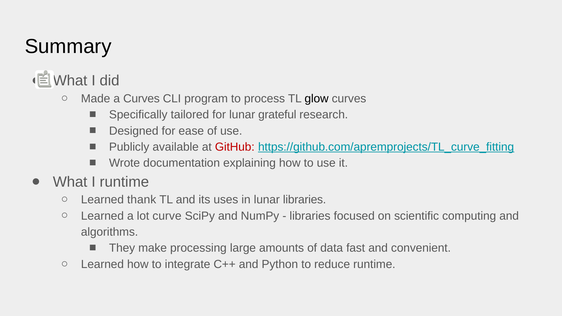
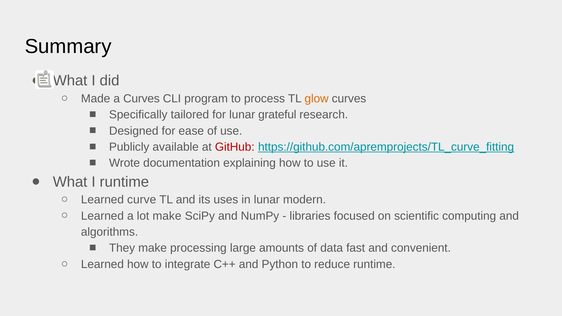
glow colour: black -> orange (317, 99)
thank: thank -> curve (142, 200)
lunar libraries: libraries -> modern (305, 200)
lot curve: curve -> make (167, 216)
